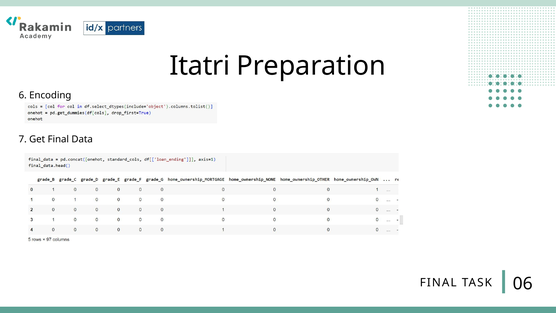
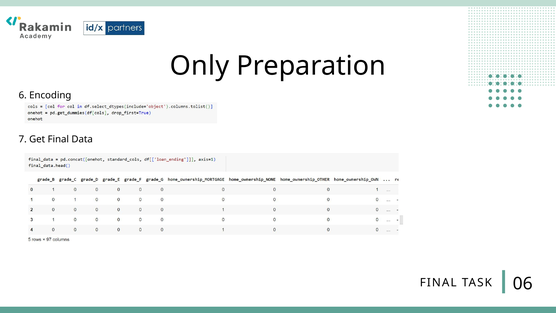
Itatri: Itatri -> Only (200, 66)
